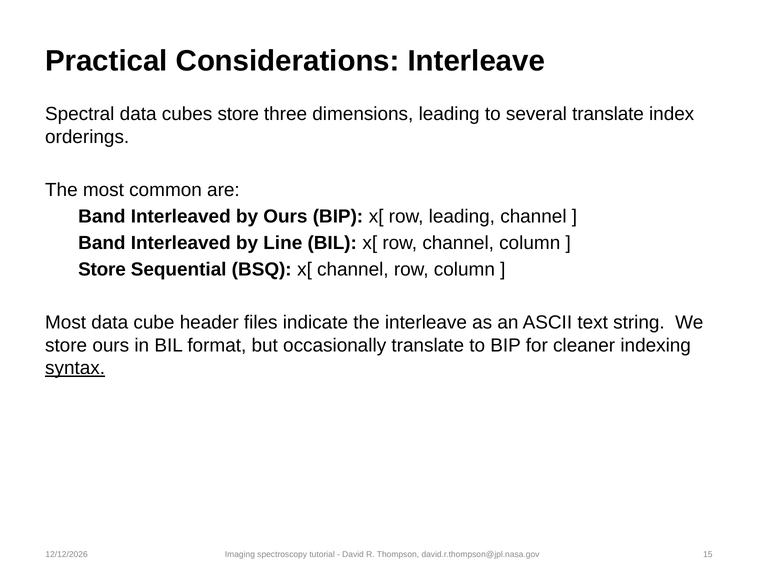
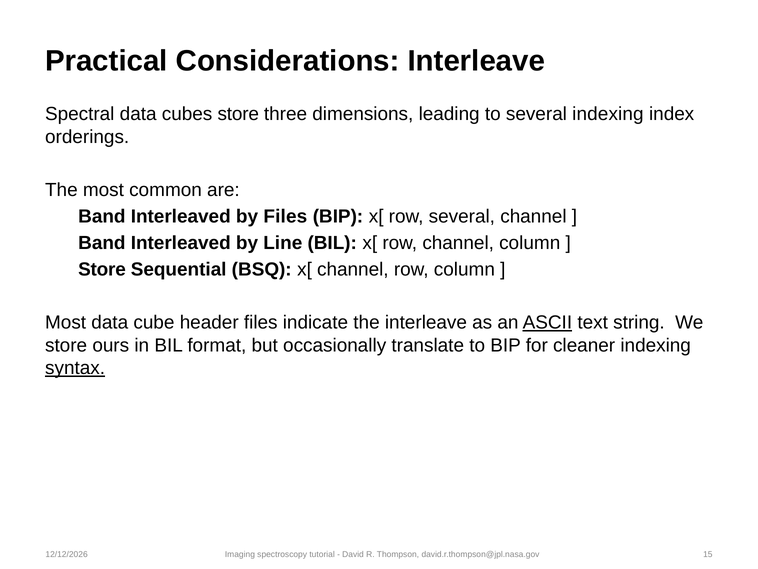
several translate: translate -> indexing (608, 114)
by Ours: Ours -> Files (285, 216)
row leading: leading -> several (462, 216)
ASCII underline: none -> present (547, 322)
